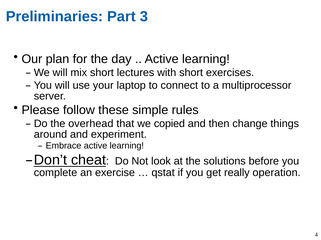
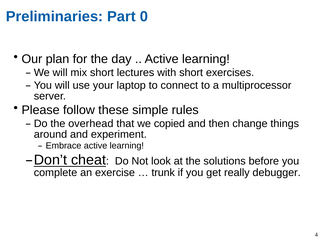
3: 3 -> 0 (144, 17)
qstat: qstat -> trunk (163, 173)
operation: operation -> debugger (277, 173)
